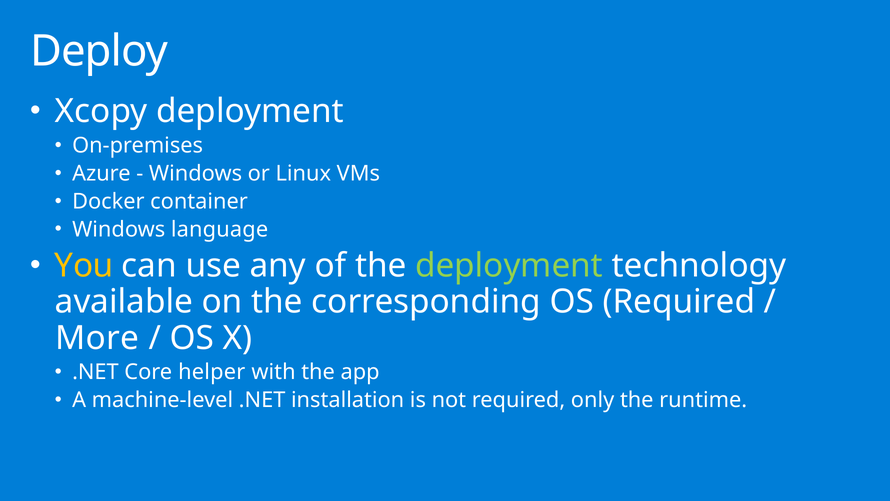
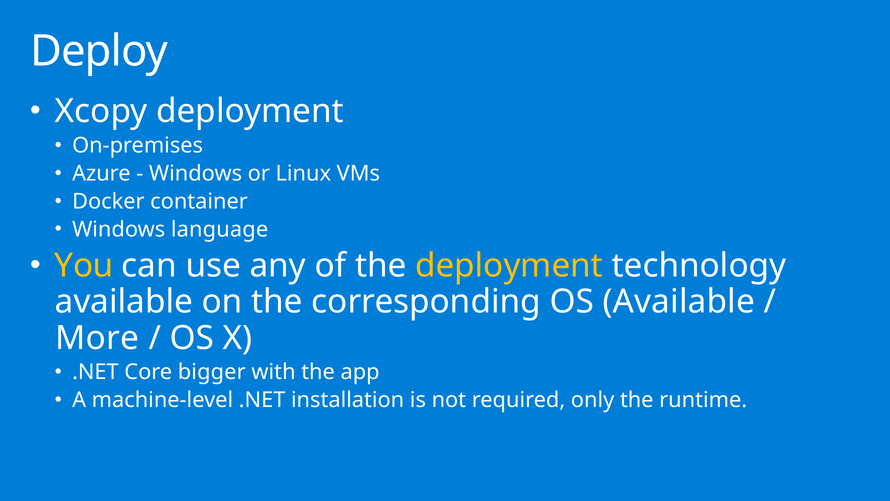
deployment colour: light green -> yellow (509, 266)
OS Required: Required -> Available (679, 302)
helper: helper -> bigger (212, 372)
